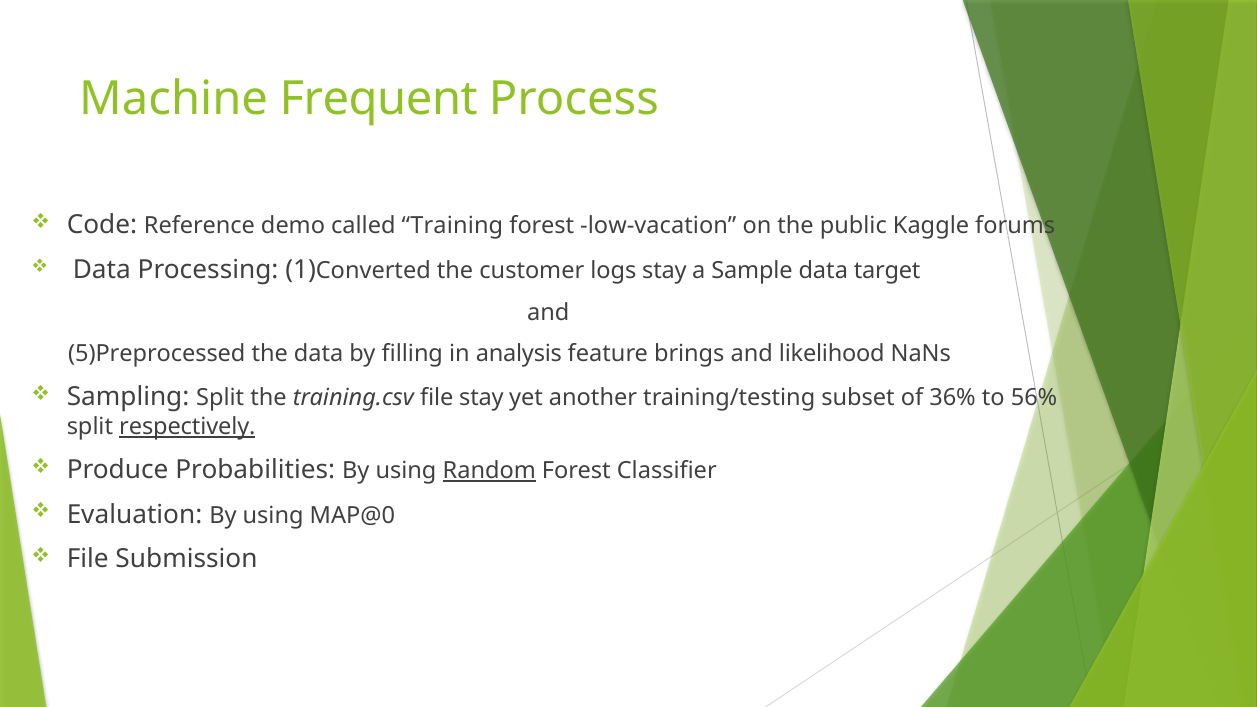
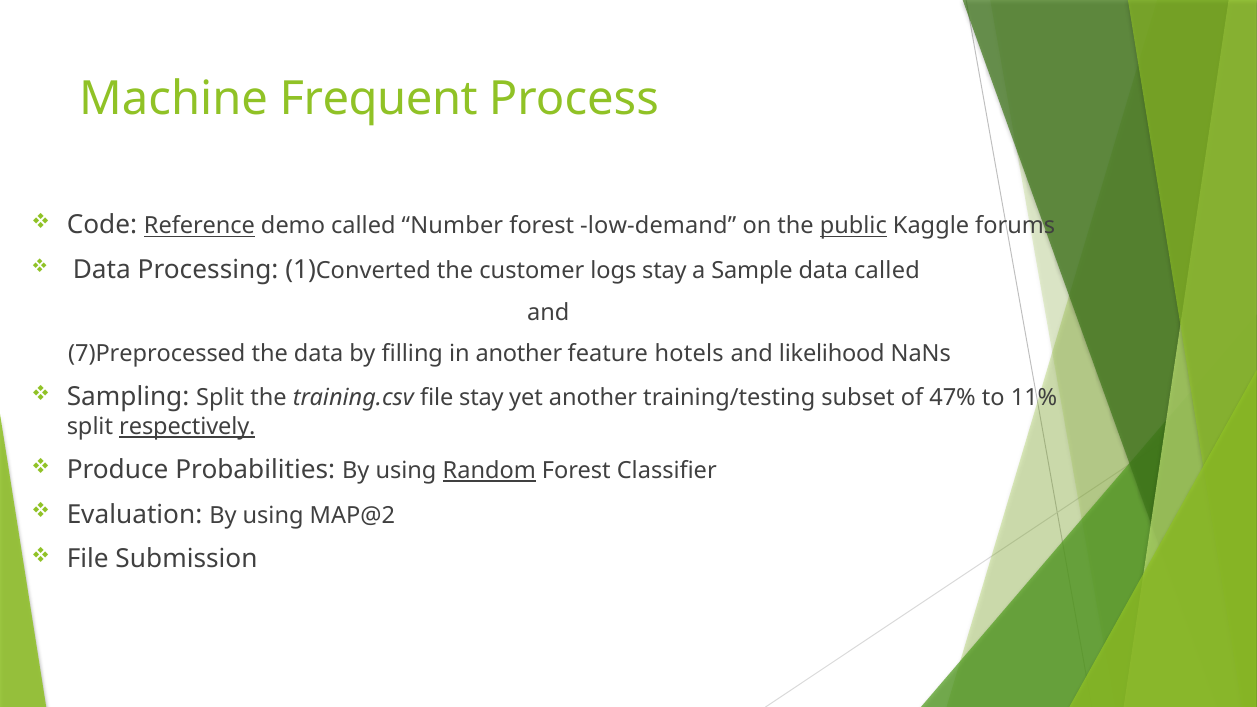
Reference underline: none -> present (199, 226)
Training: Training -> Number (452, 226)
low-vacation: low-vacation -> low-demand (658, 226)
public underline: none -> present (853, 226)
data target: target -> called (887, 271)
5)Preprocessed: 5)Preprocessed -> 7)Preprocessed (157, 354)
in analysis: analysis -> another (519, 354)
brings: brings -> hotels (689, 354)
36%: 36% -> 47% (953, 398)
56%: 56% -> 11% (1034, 398)
MAP@0: MAP@0 -> MAP@2 (352, 516)
